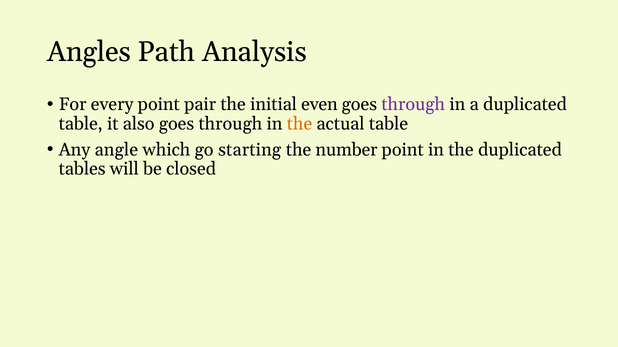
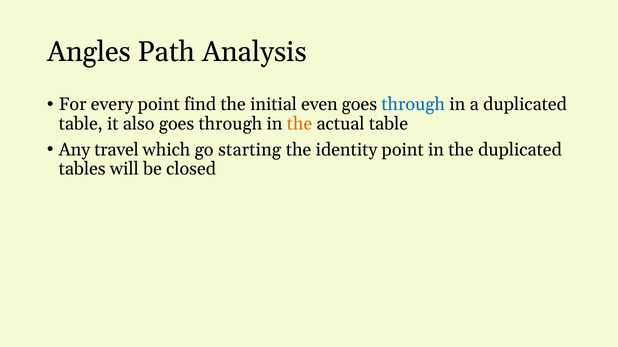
pair: pair -> find (200, 104)
through colour: purple -> blue (413, 104)
angle: angle -> travel (117, 150)
number: number -> identity (346, 150)
